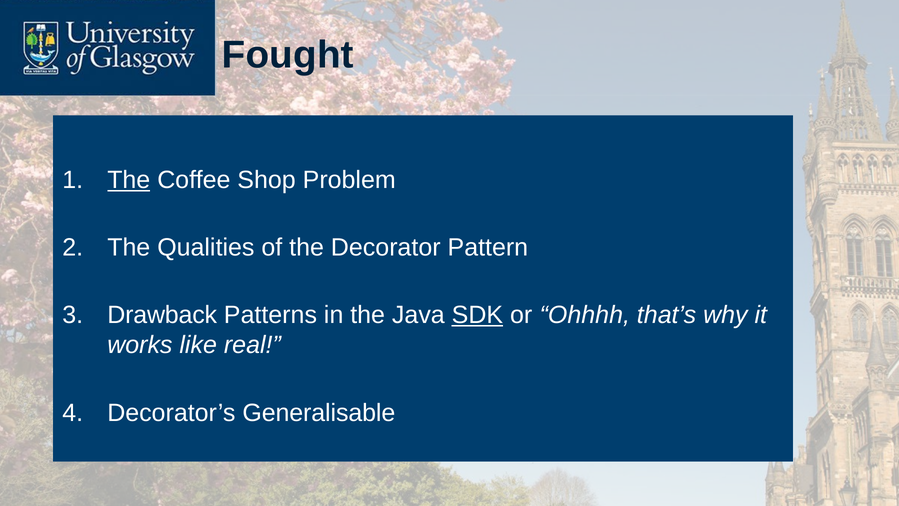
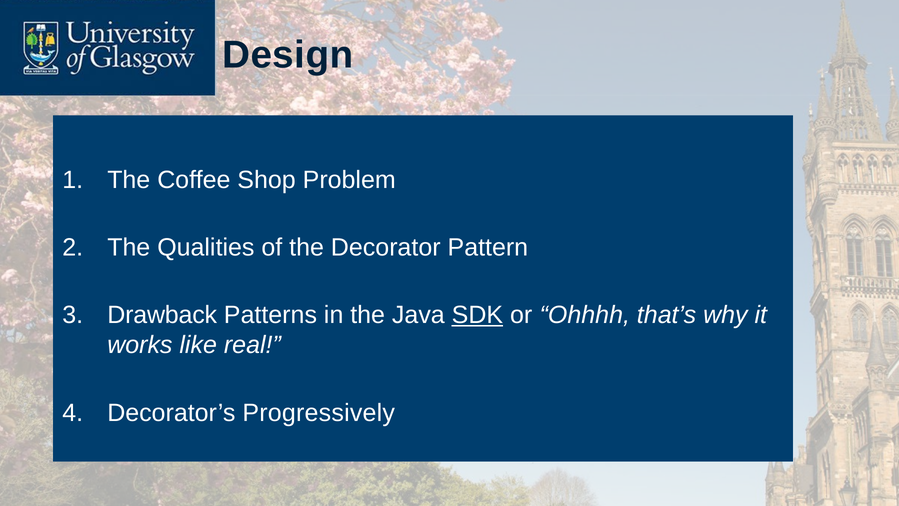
Fought: Fought -> Design (288, 55)
The underline: present -> none (129, 180)
Generalisable: Generalisable -> Progressively (319, 413)
